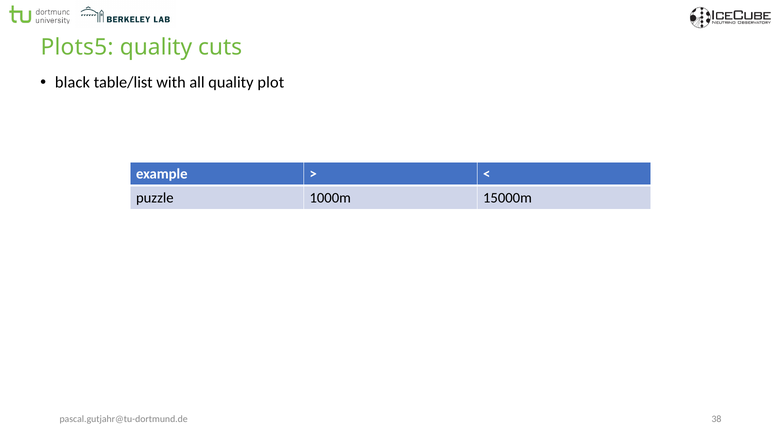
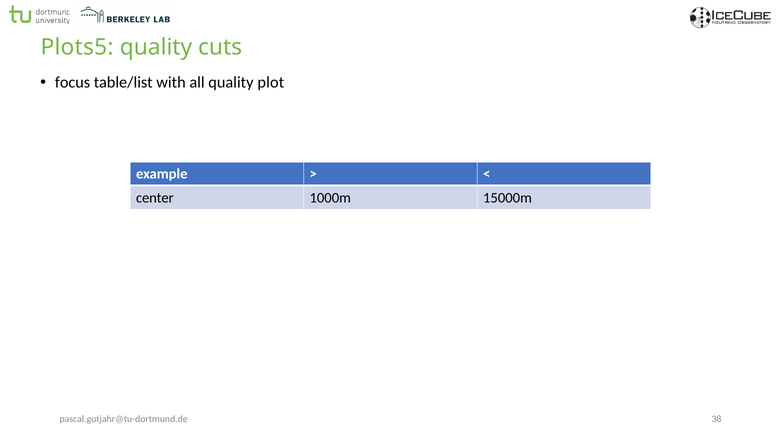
black: black -> focus (73, 83)
puzzle: puzzle -> center (155, 198)
